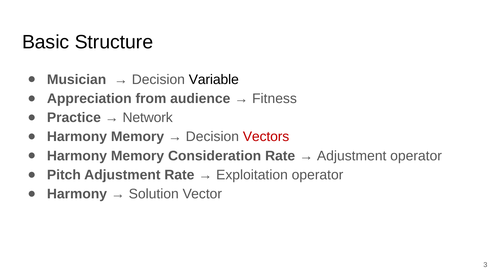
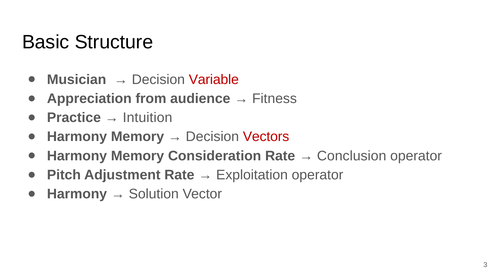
Variable colour: black -> red (214, 80)
Network: Network -> Intuition (148, 118)
Adjustment: Adjustment -> Conclusion (352, 156)
